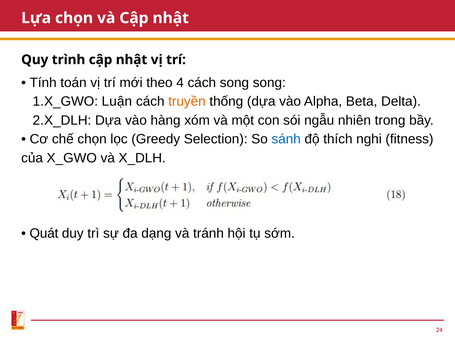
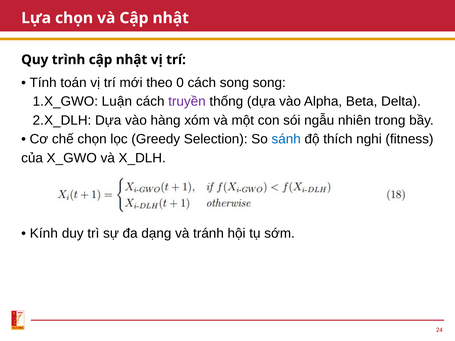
4: 4 -> 0 (180, 83)
truyền colour: orange -> purple (187, 101)
Quát: Quát -> Kính (44, 233)
